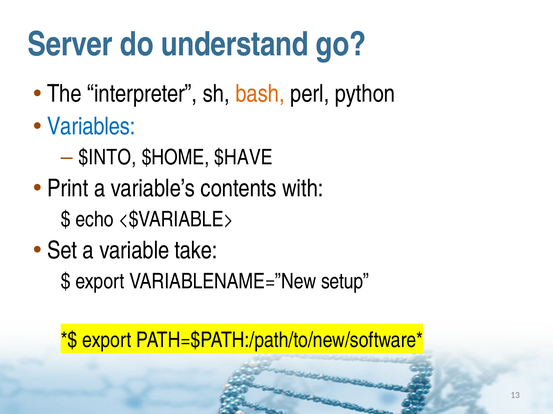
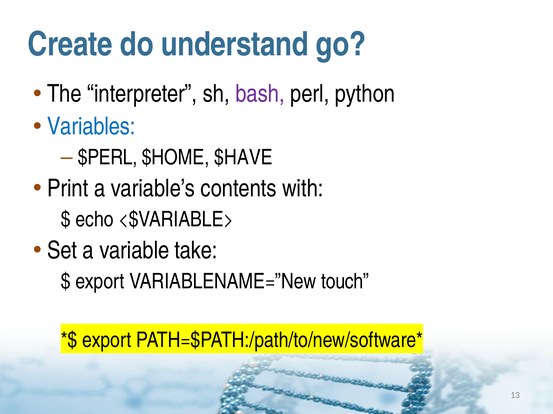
Server: Server -> Create (70, 45)
bash colour: orange -> purple (260, 94)
$INTO: $INTO -> $PERL (108, 158)
setup: setup -> touch (345, 282)
